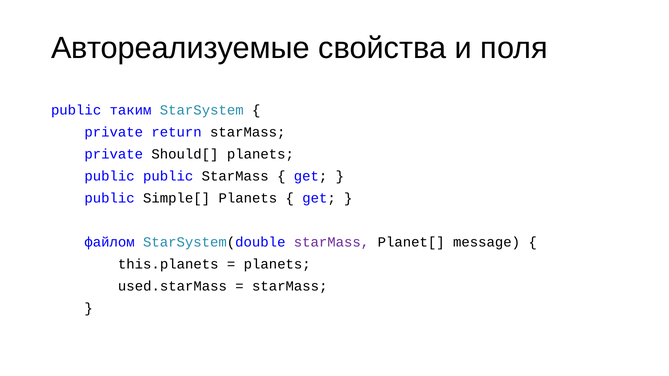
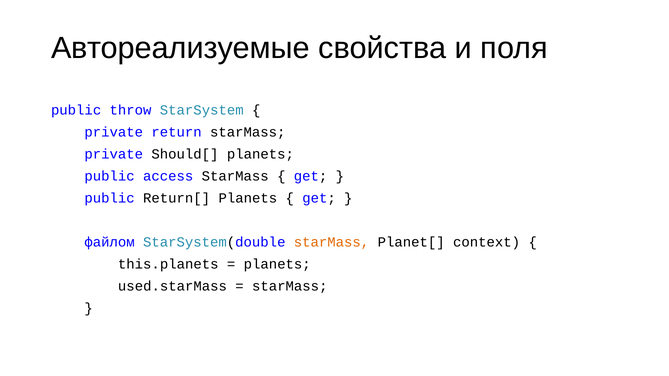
таким: таким -> throw (131, 110)
public public: public -> access (168, 176)
Simple[: Simple[ -> Return[ (177, 198)
starMass colour: purple -> orange (332, 242)
message: message -> context (487, 242)
